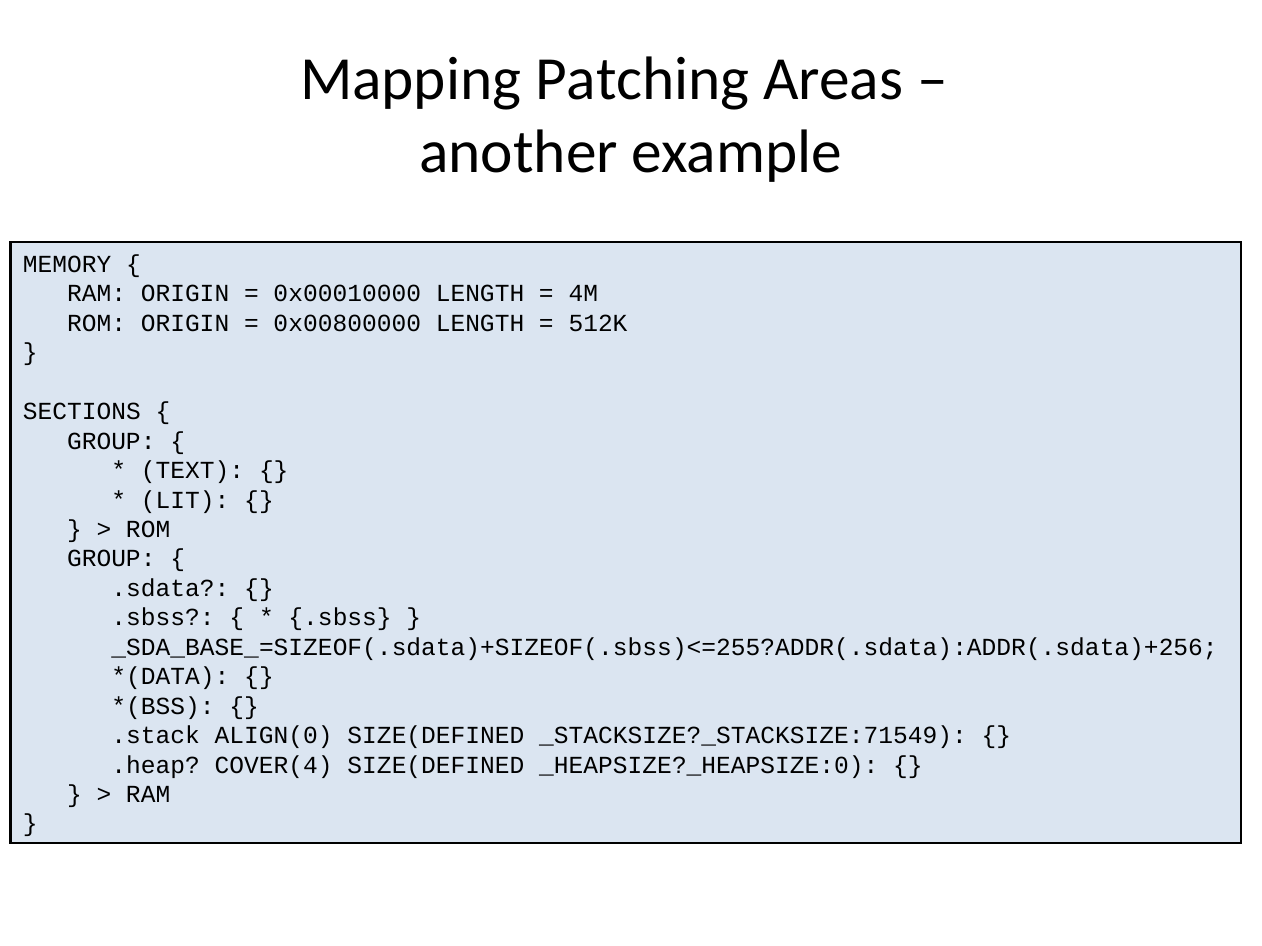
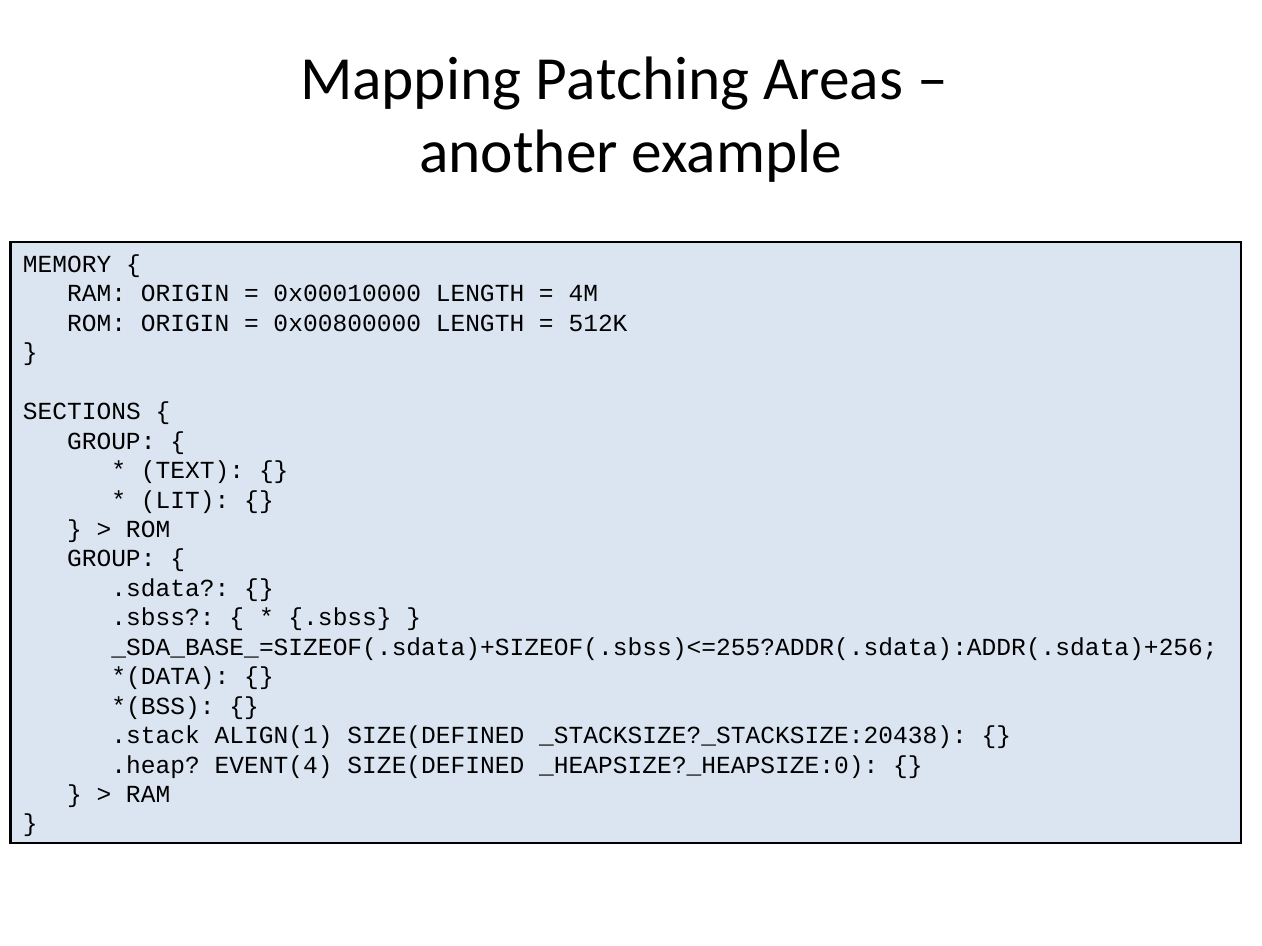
ALIGN(0: ALIGN(0 -> ALIGN(1 (274, 736)
_STACKSIZE?_STACKSIZE:71549: _STACKSIZE?_STACKSIZE:71549 -> _STACKSIZE?_STACKSIZE:20438 (753, 736)
COVER(4: COVER(4 -> EVENT(4 (274, 765)
